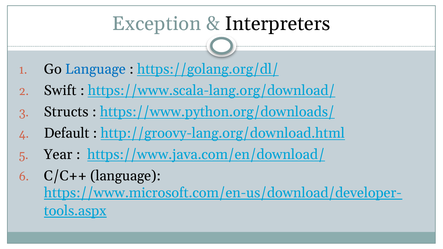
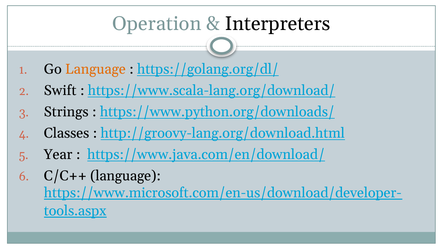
Exception: Exception -> Operation (157, 24)
Language colour: blue -> orange (95, 69)
Structs: Structs -> Strings (66, 112)
Default: Default -> Classes (67, 133)
